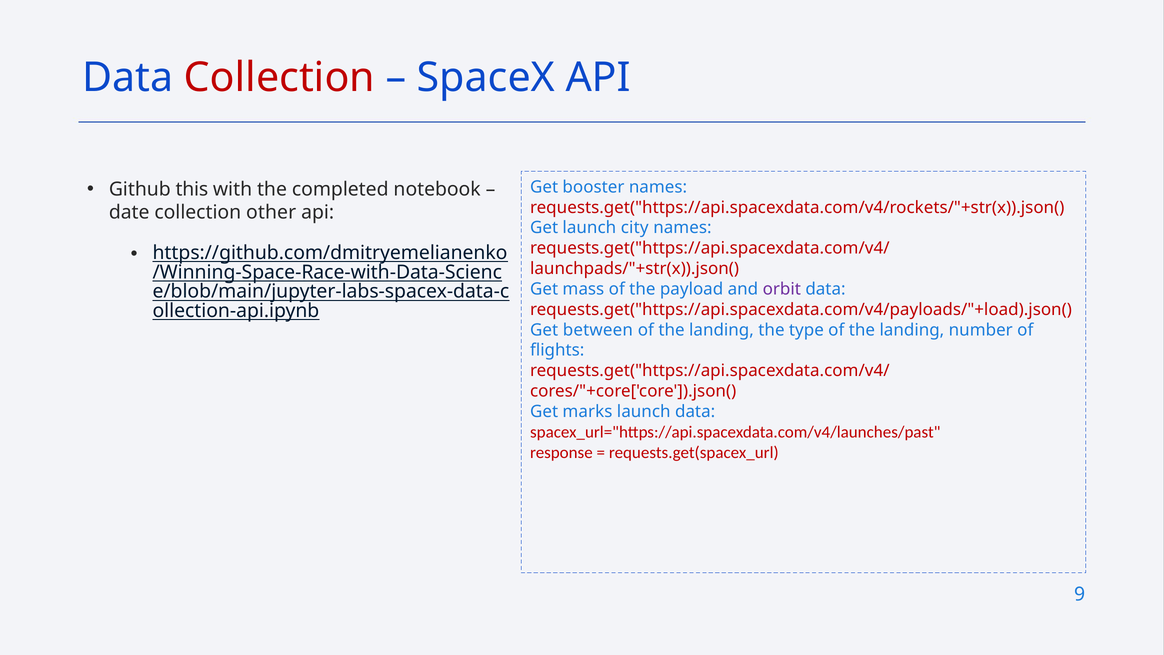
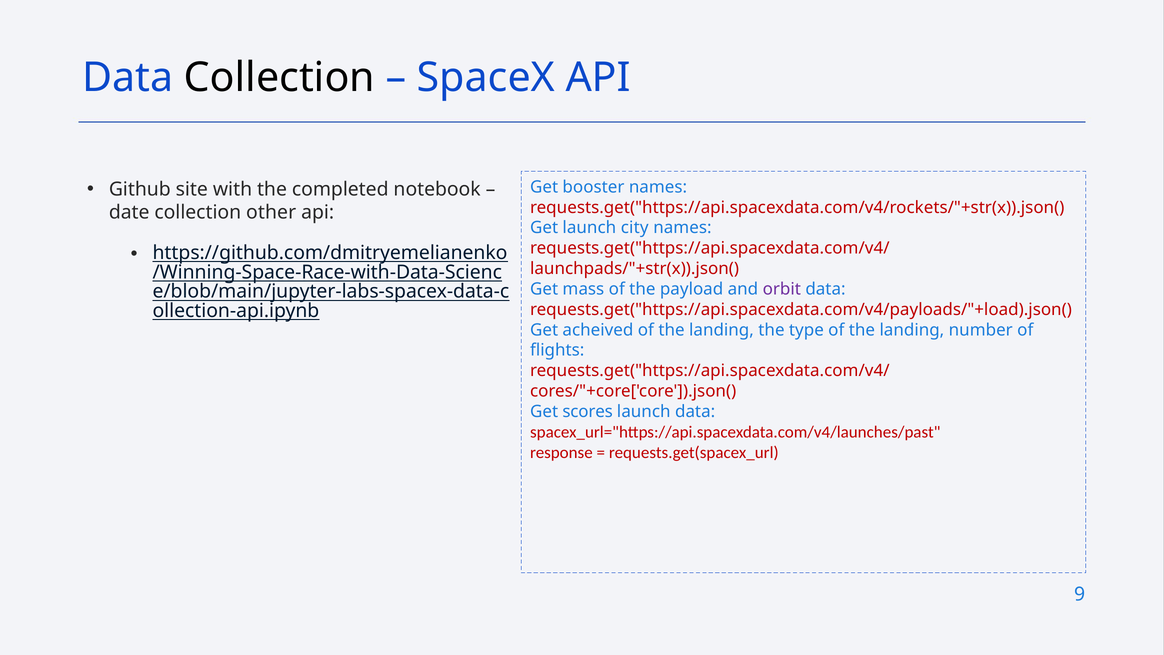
Collection colour: red -> black (279, 78)
this: this -> site (192, 189)
between: between -> acheived (598, 330)
marks: marks -> scores (588, 411)
